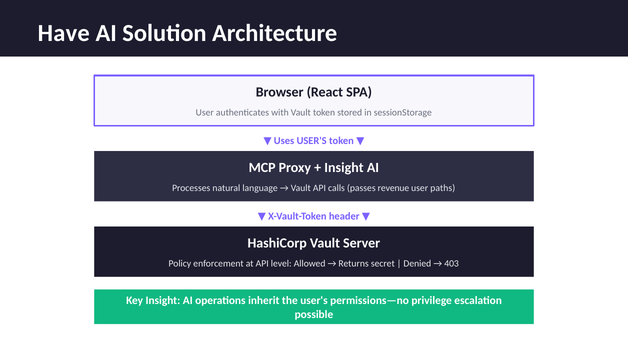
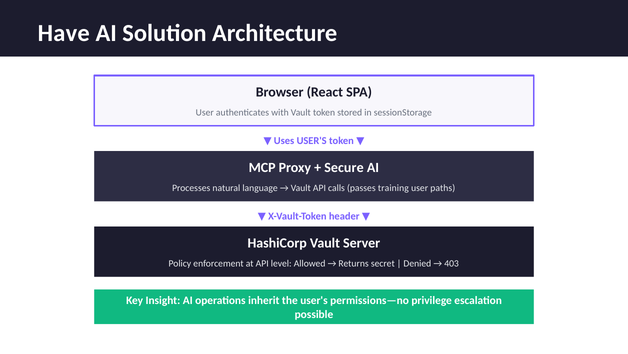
Insight: Insight -> Secure (344, 167)
revenue: revenue -> training (393, 187)
